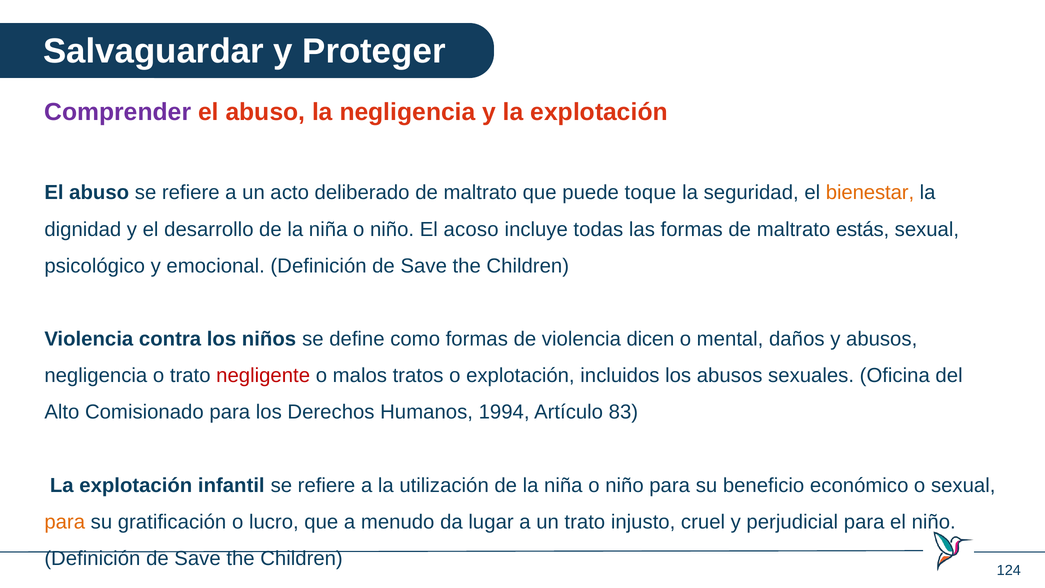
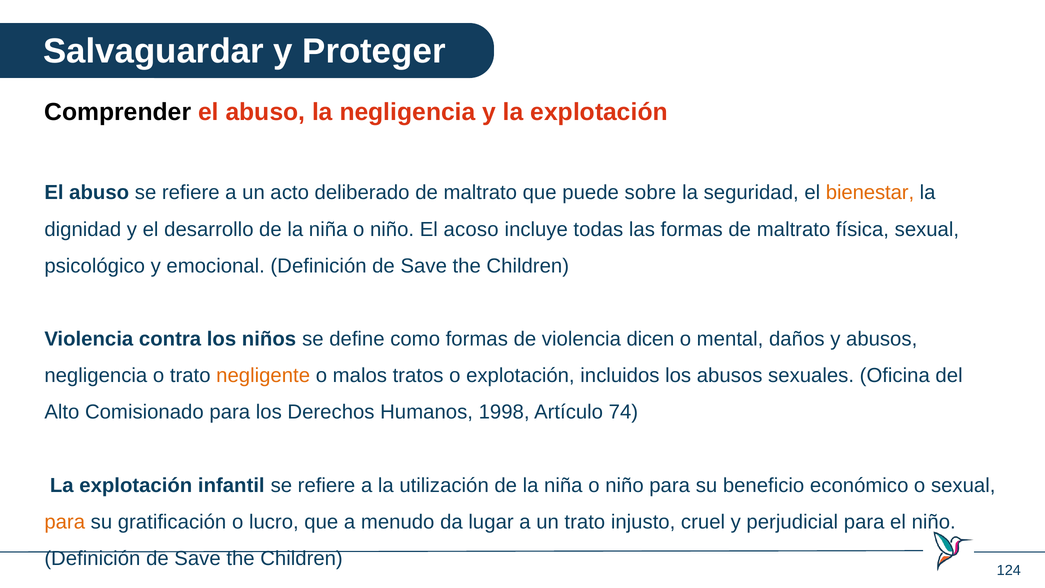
Comprender colour: purple -> black (118, 112)
toque: toque -> sobre (650, 193)
estás: estás -> física (862, 229)
negligente colour: red -> orange (263, 376)
1994: 1994 -> 1998 (504, 412)
83: 83 -> 74 (623, 412)
